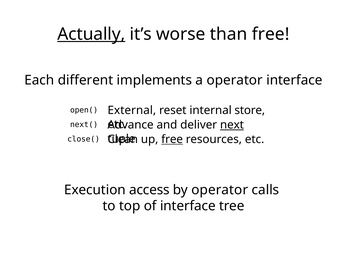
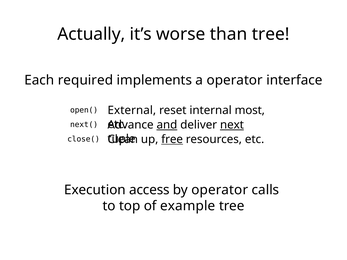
Actually underline: present -> none (91, 34)
than free: free -> tree (271, 34)
different: different -> required (85, 80)
store: store -> most (250, 110)
and underline: none -> present (167, 125)
of interface: interface -> example (188, 206)
